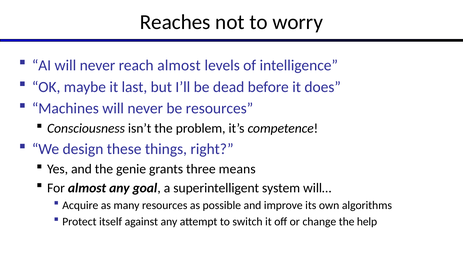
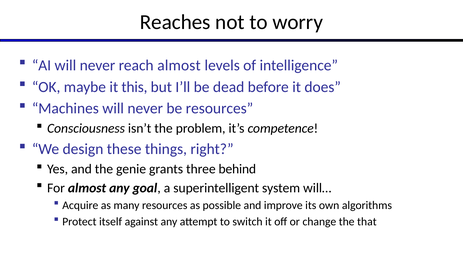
last: last -> this (134, 87)
means: means -> behind (237, 169)
help: help -> that (367, 221)
